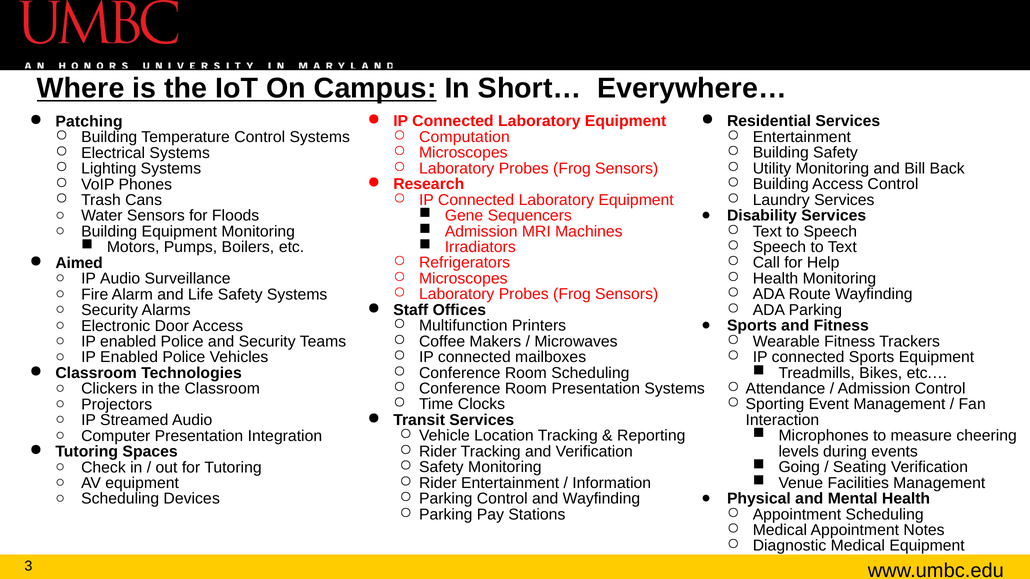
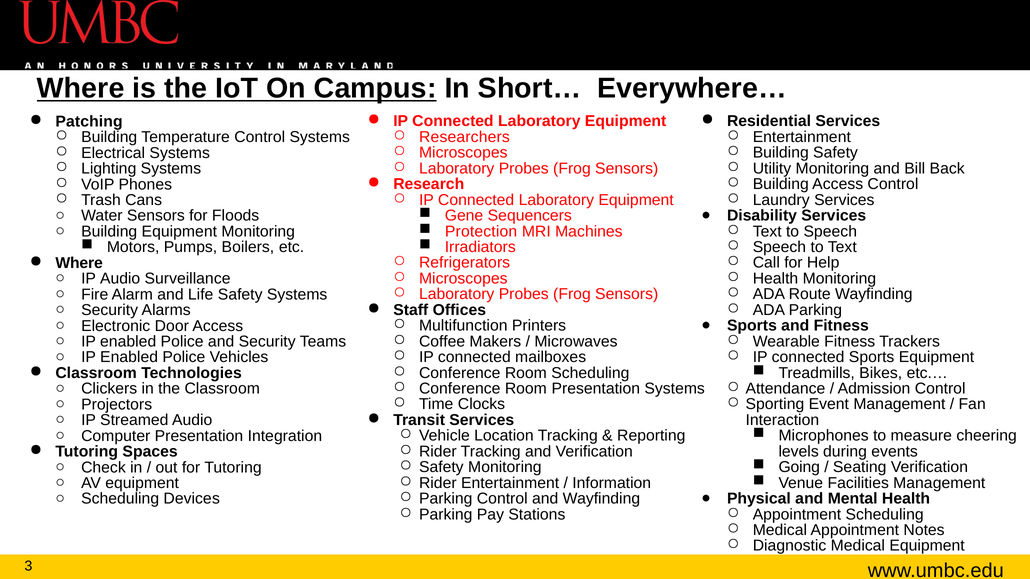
Computation: Computation -> Researchers (464, 137)
Admission: Admission -> Protection (481, 232)
Aimed: Aimed -> Where (79, 263)
